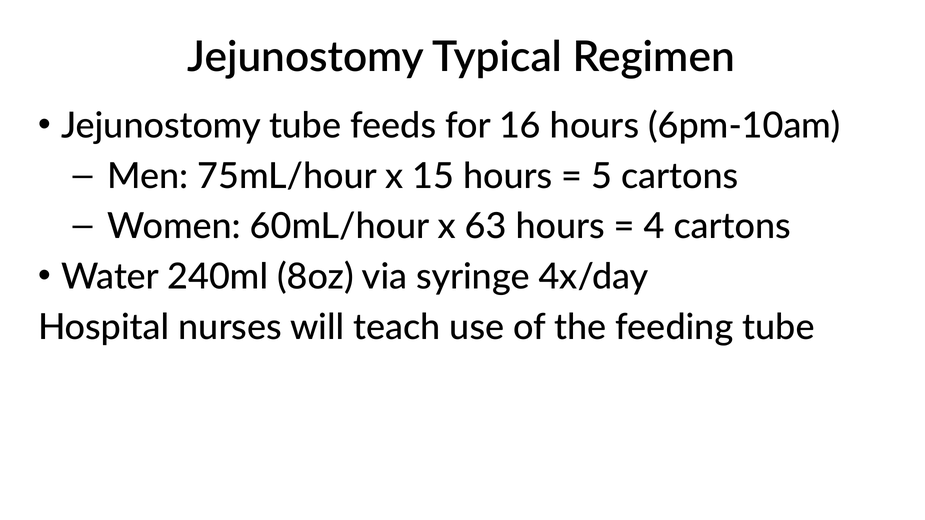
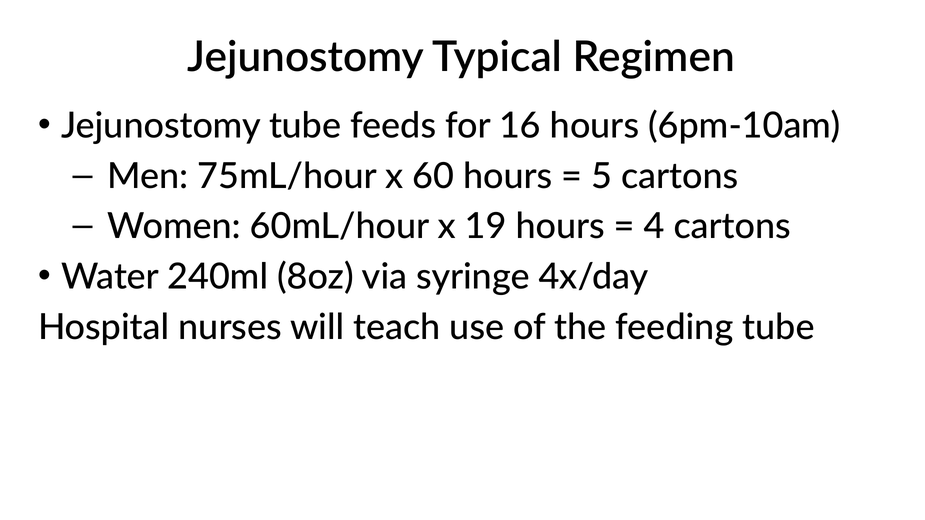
15: 15 -> 60 (433, 176)
63: 63 -> 19 (486, 227)
